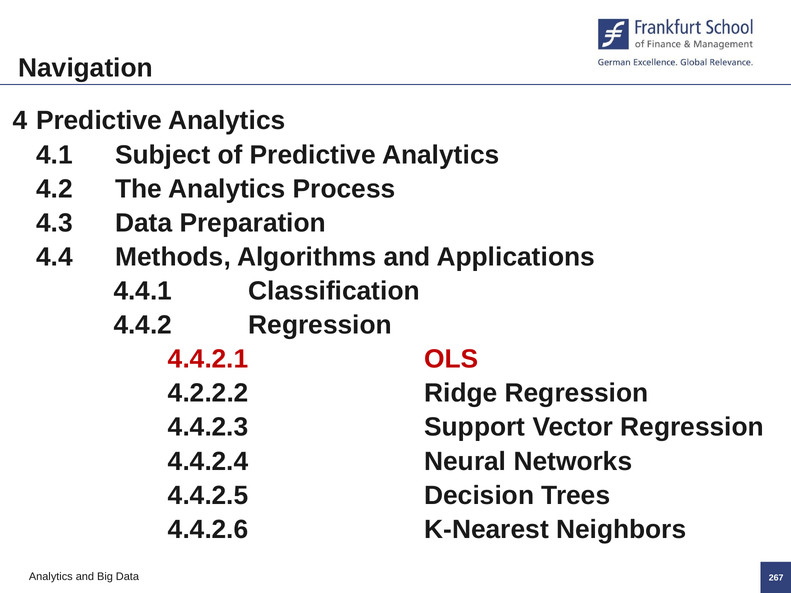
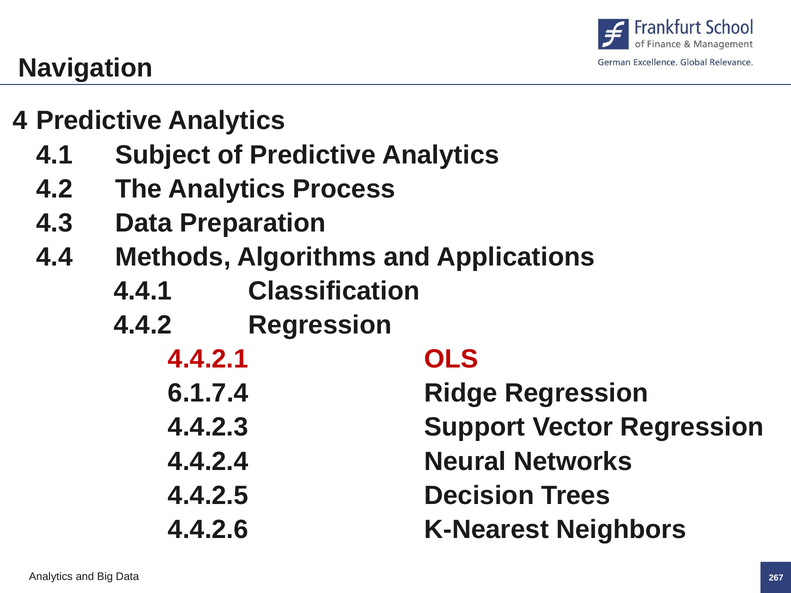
4.2.2.2: 4.2.2.2 -> 6.1.7.4 (208, 393)
